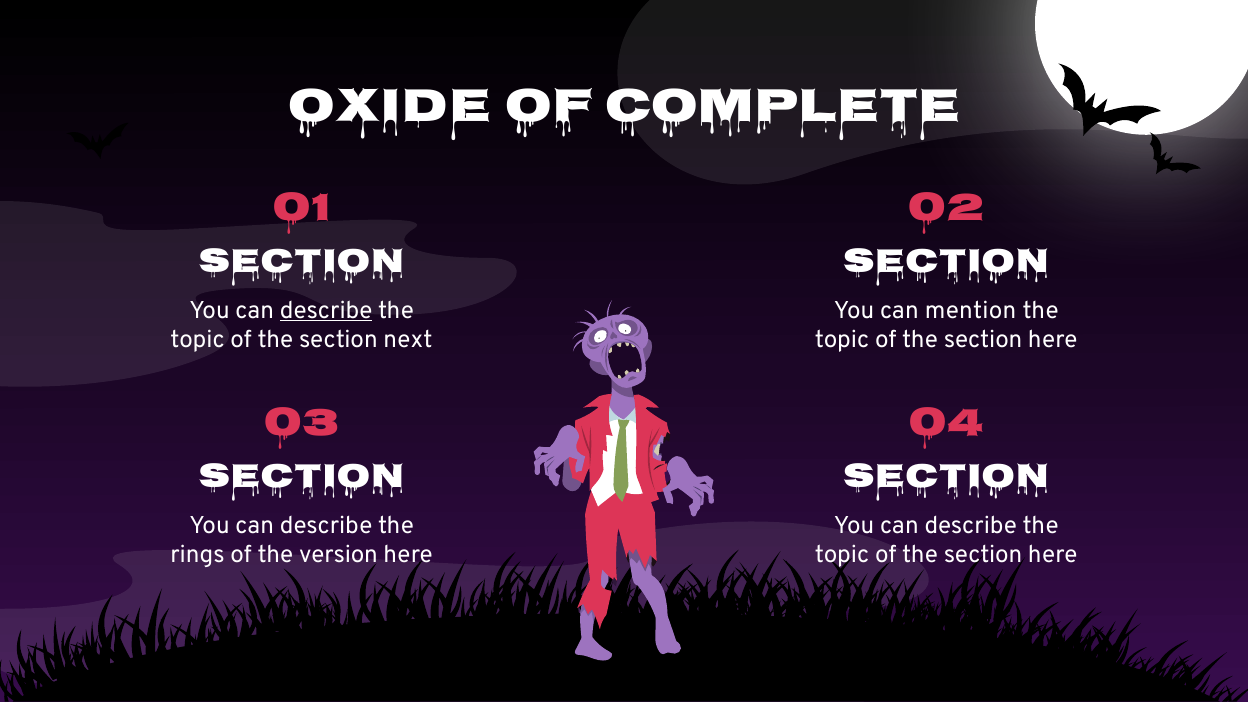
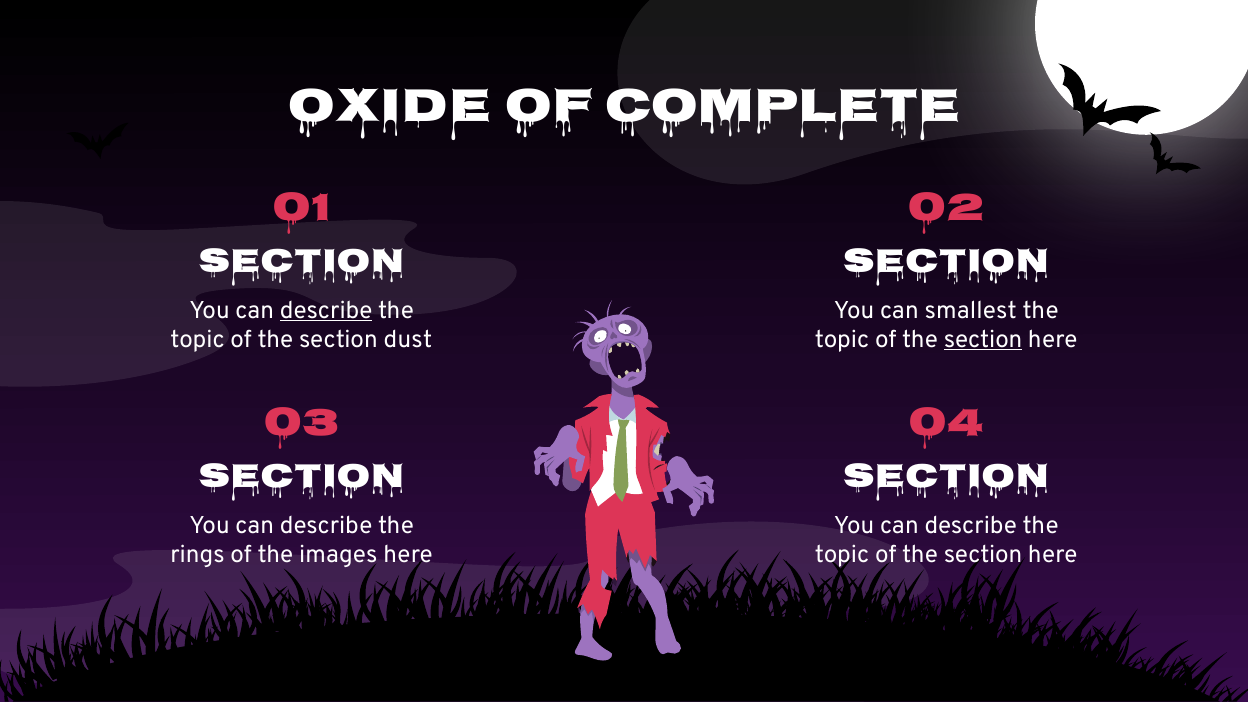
mention: mention -> smallest (971, 310)
next: next -> dust (408, 339)
section underline: none -> present (983, 339)
version: version -> images (338, 554)
